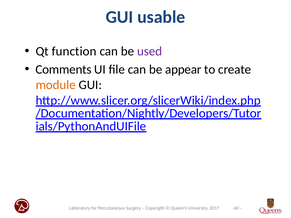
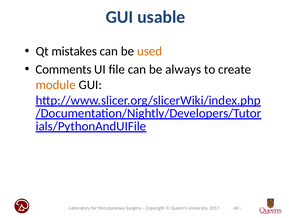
function: function -> mistakes (74, 51)
used colour: purple -> orange (150, 51)
appear: appear -> always (183, 69)
